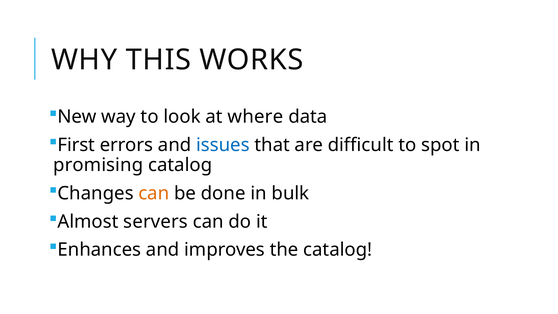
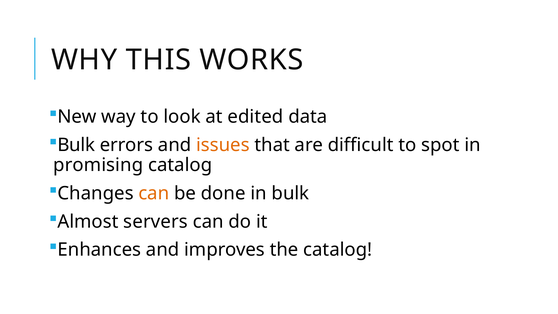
where: where -> edited (255, 117)
First: First -> Bulk (76, 145)
issues colour: blue -> orange (223, 145)
